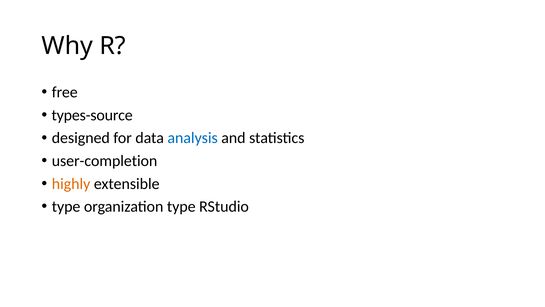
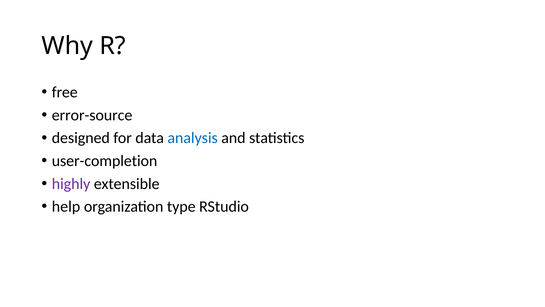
types-source: types-source -> error-source (92, 115)
highly colour: orange -> purple (71, 184)
type: type -> help (66, 206)
